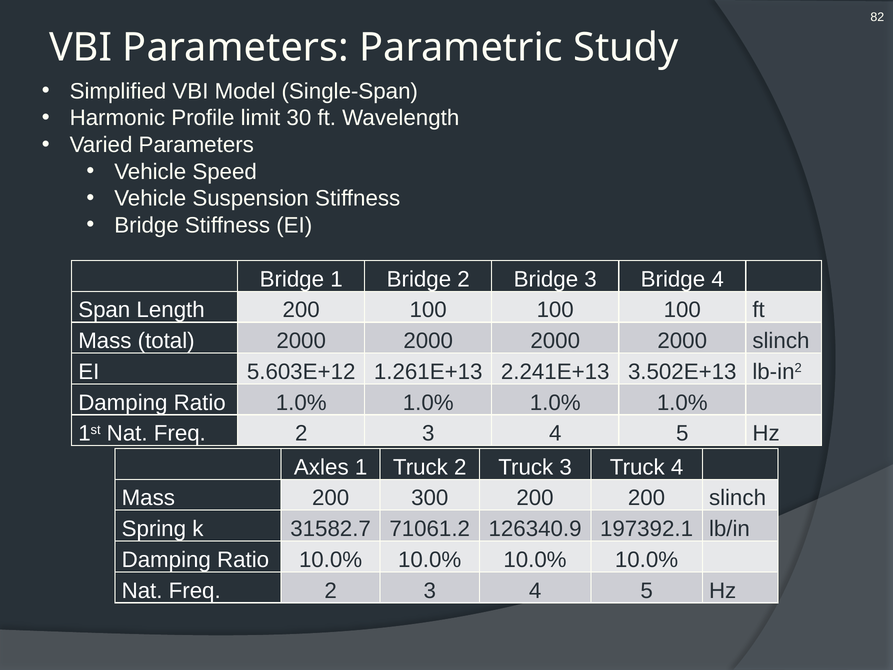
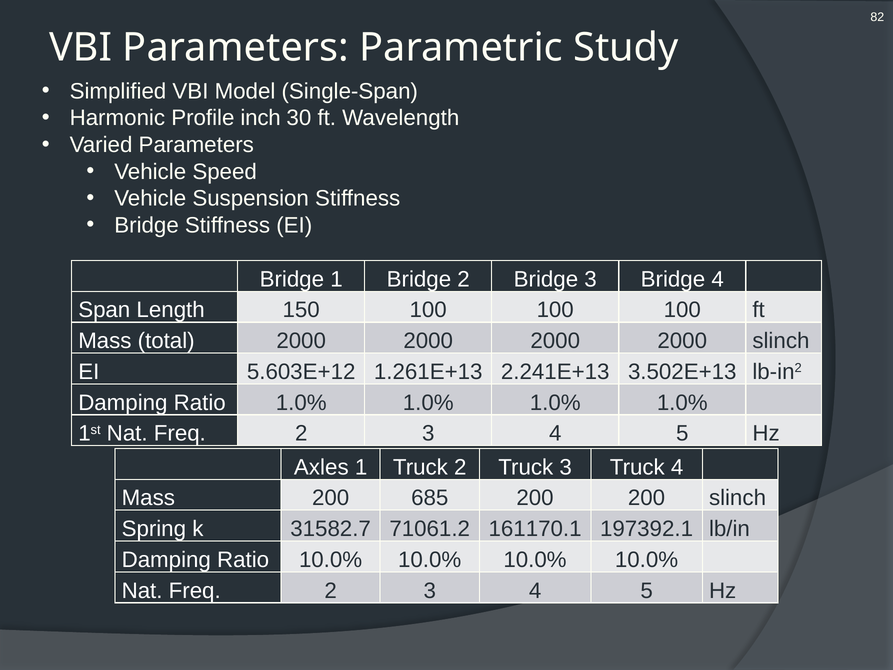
limit: limit -> inch (261, 118)
Length 200: 200 -> 150 (301, 310)
300: 300 -> 685 (430, 498)
126340.9: 126340.9 -> 161170.1 (535, 529)
